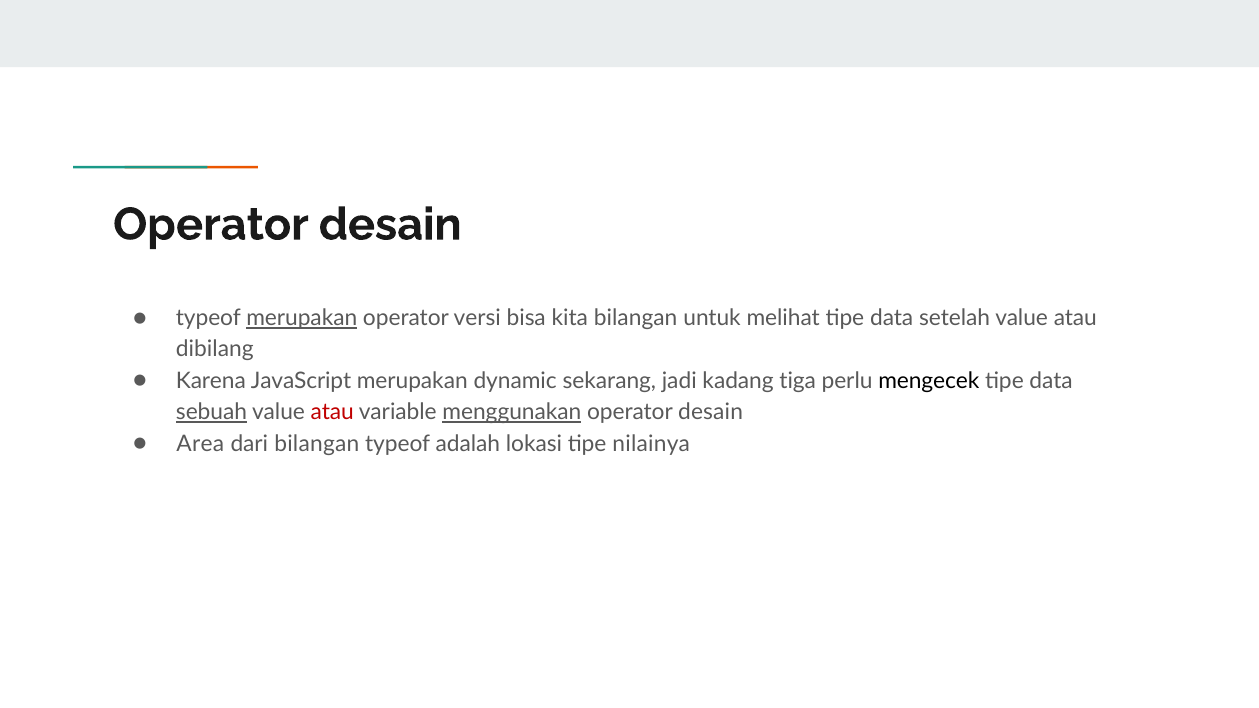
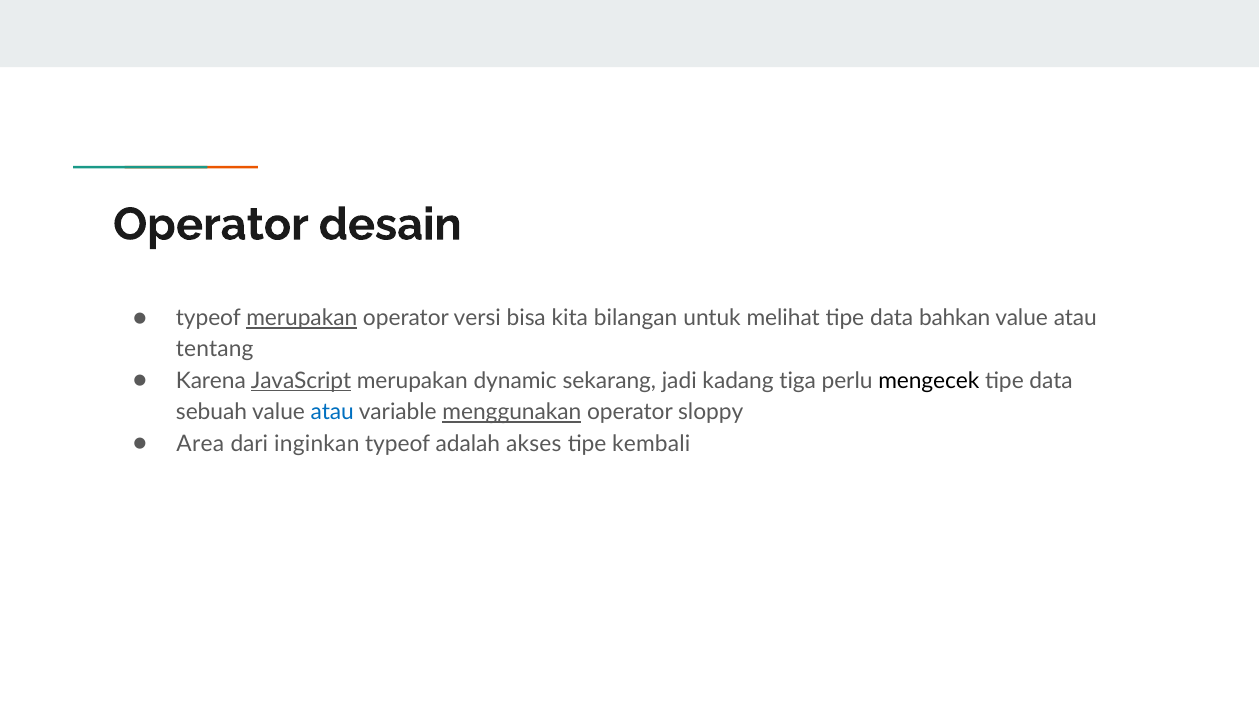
setelah: setelah -> bahkan (955, 318)
dibilang: dibilang -> tentang (215, 350)
JavaScript underline: none -> present (301, 381)
sebuah underline: present -> none (211, 412)
atau colour: red -> blue (332, 412)
desain: desain -> sloppy (711, 412)
dari bilangan: bilangan -> inginkan (317, 444)
lokasi: lokasi -> akses (534, 444)
nilainya: nilainya -> kembali (651, 444)
